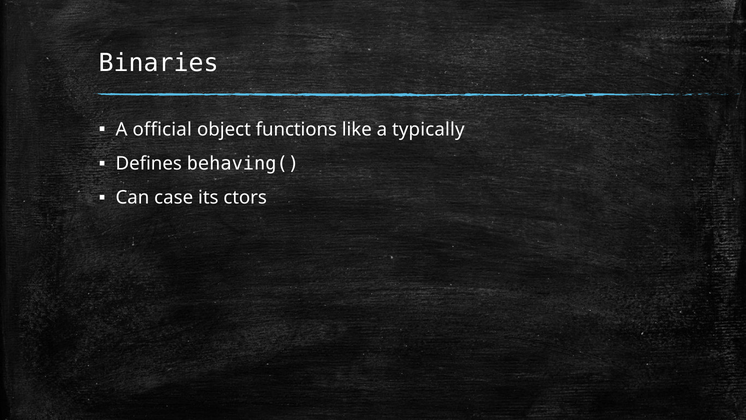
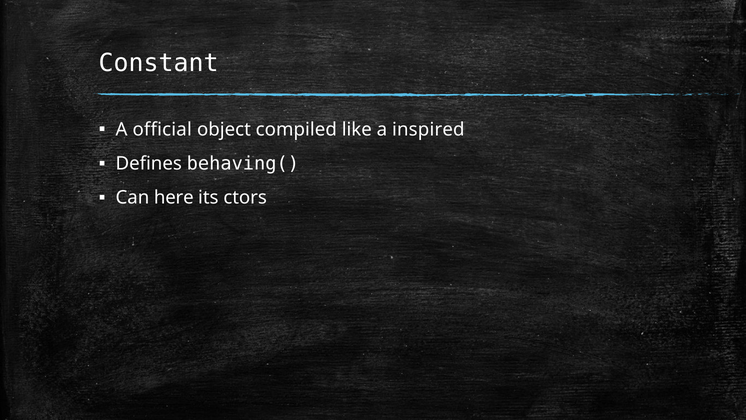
Binaries: Binaries -> Constant (159, 63)
functions: functions -> compiled (296, 129)
typically: typically -> inspired (428, 129)
case: case -> here (174, 198)
